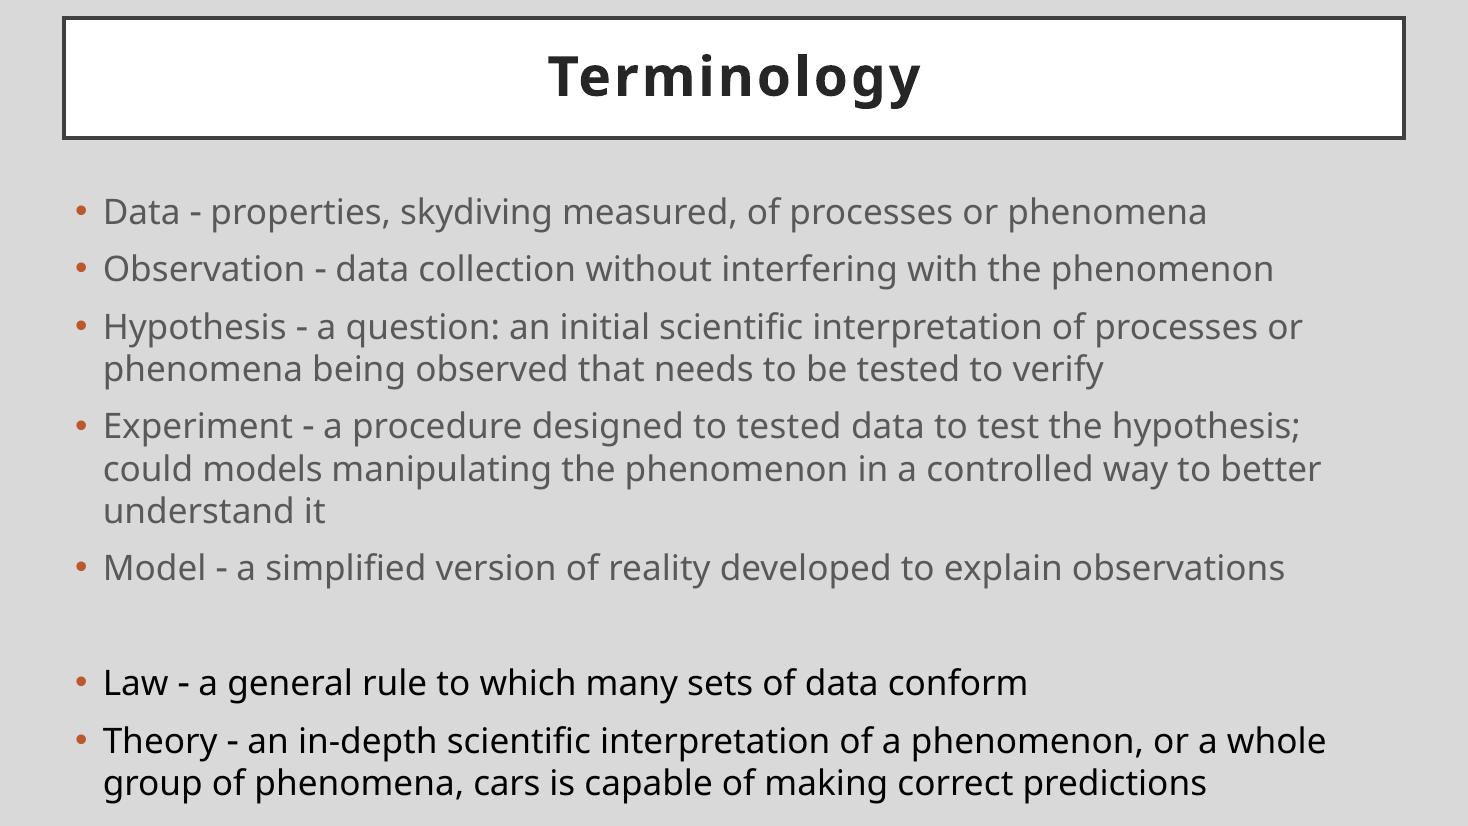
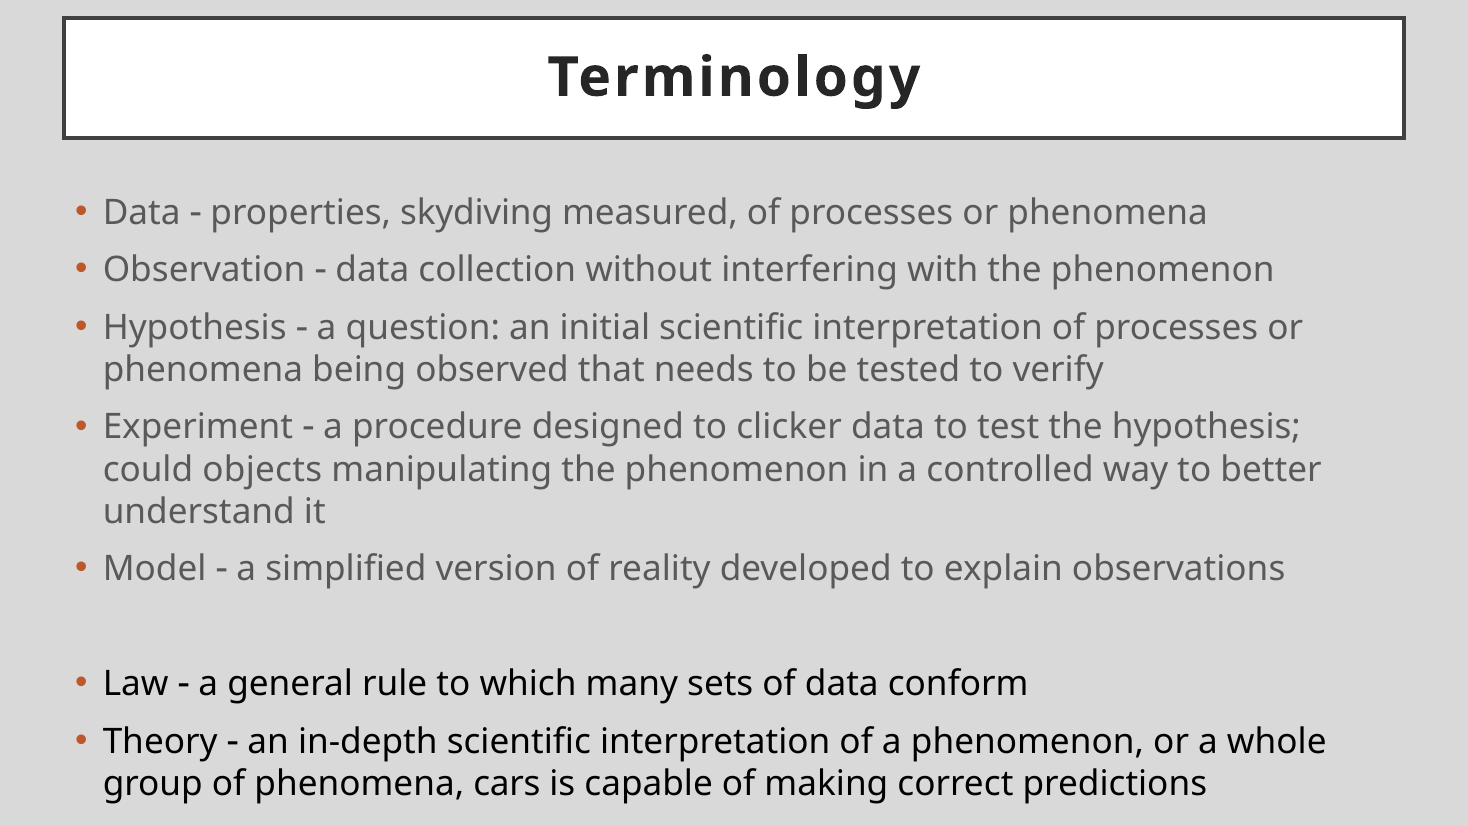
to tested: tested -> clicker (789, 427)
models: models -> objects (262, 469)
